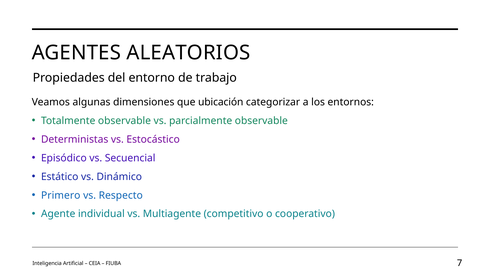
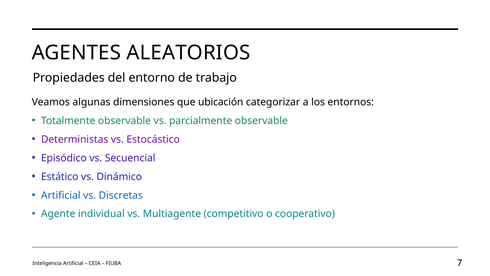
Primero: Primero -> Artificial (61, 195)
Respecto: Respecto -> Discretas (121, 195)
